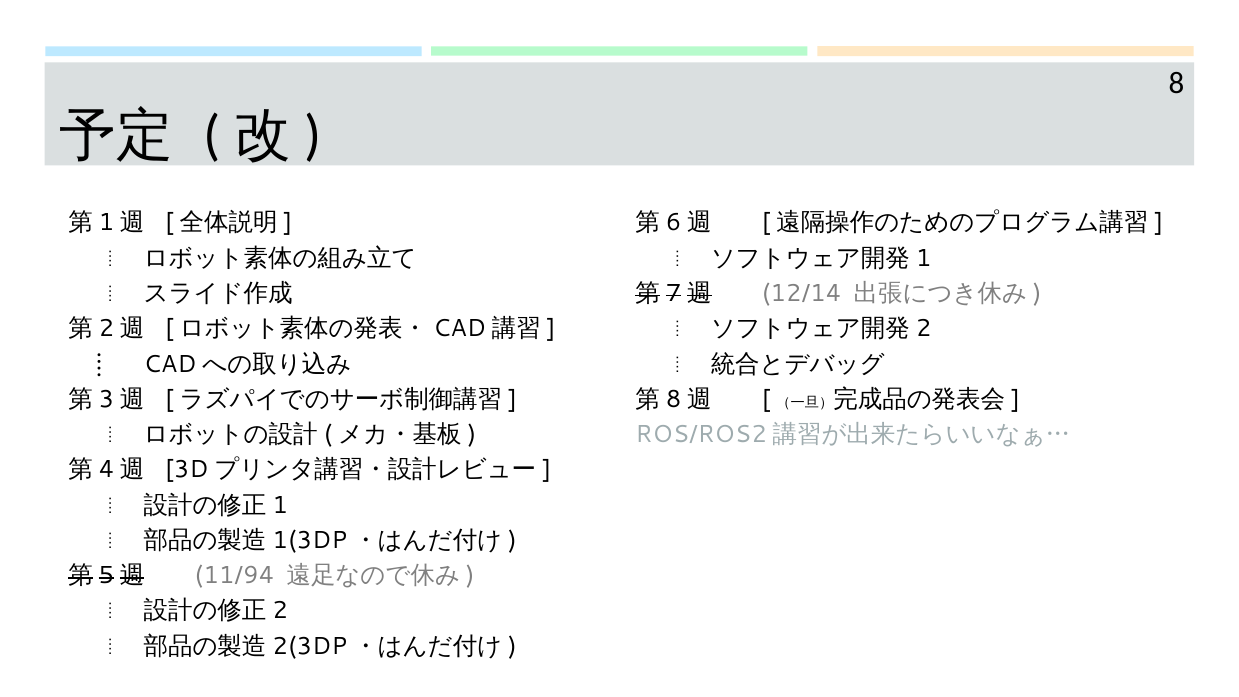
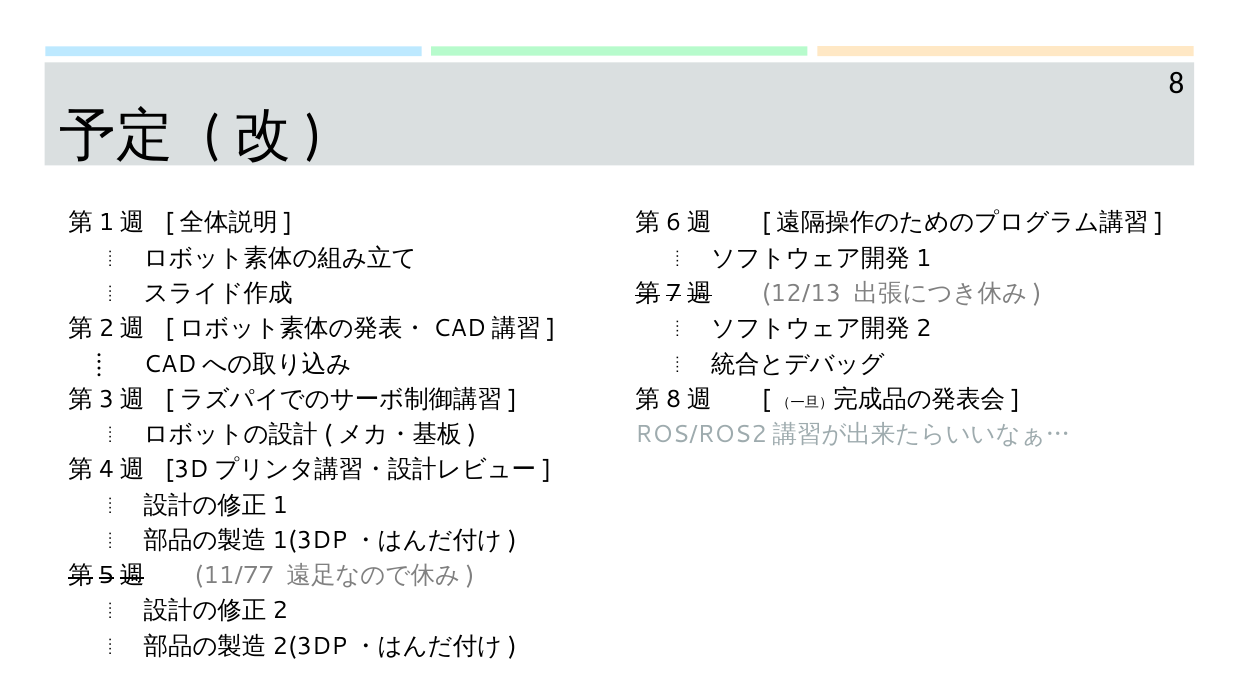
12/14: 12/14 -> 12/13 (801, 293)
11/94: 11/94 -> 11/77 (234, 576)
